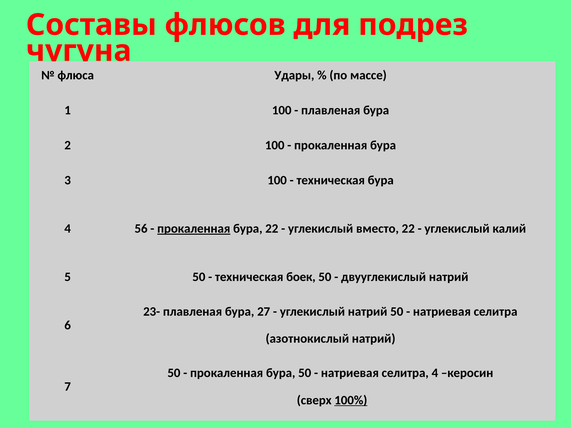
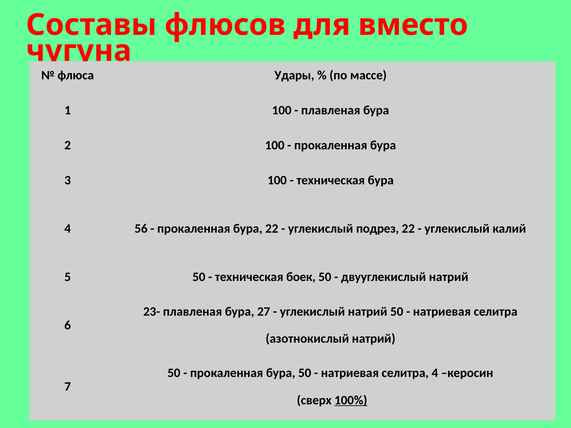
подрез: подрез -> вместо (413, 25)
прокаленная underline: present -> none (194, 229)
вместо: вместо -> подрез (378, 229)
